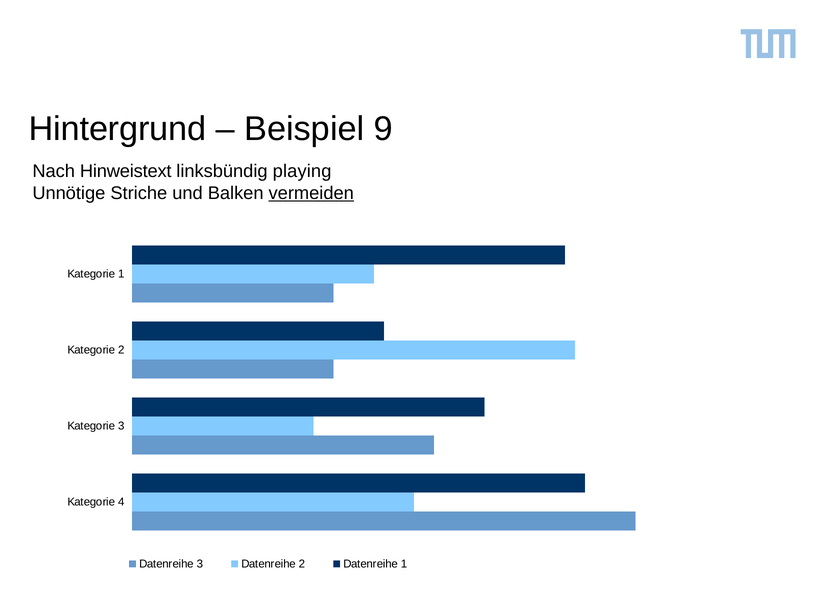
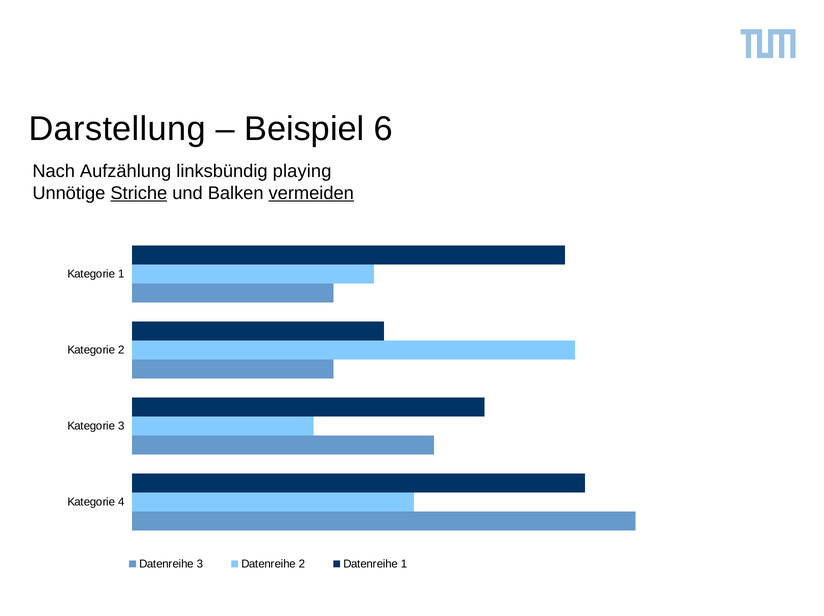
Hintergrund: Hintergrund -> Darstellung (117, 129)
9: 9 -> 6 (383, 129)
Hinweistext: Hinweistext -> Aufzählung (126, 171)
Striche underline: none -> present (139, 193)
